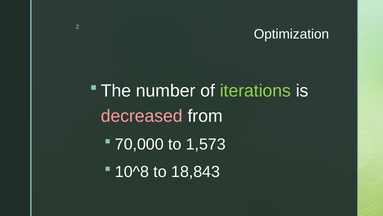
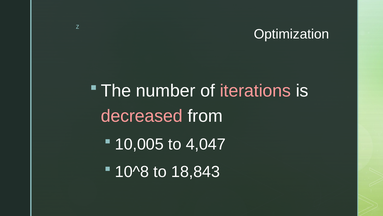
iterations colour: light green -> pink (255, 91)
70,000: 70,000 -> 10,005 (139, 144)
1,573: 1,573 -> 4,047 (206, 144)
